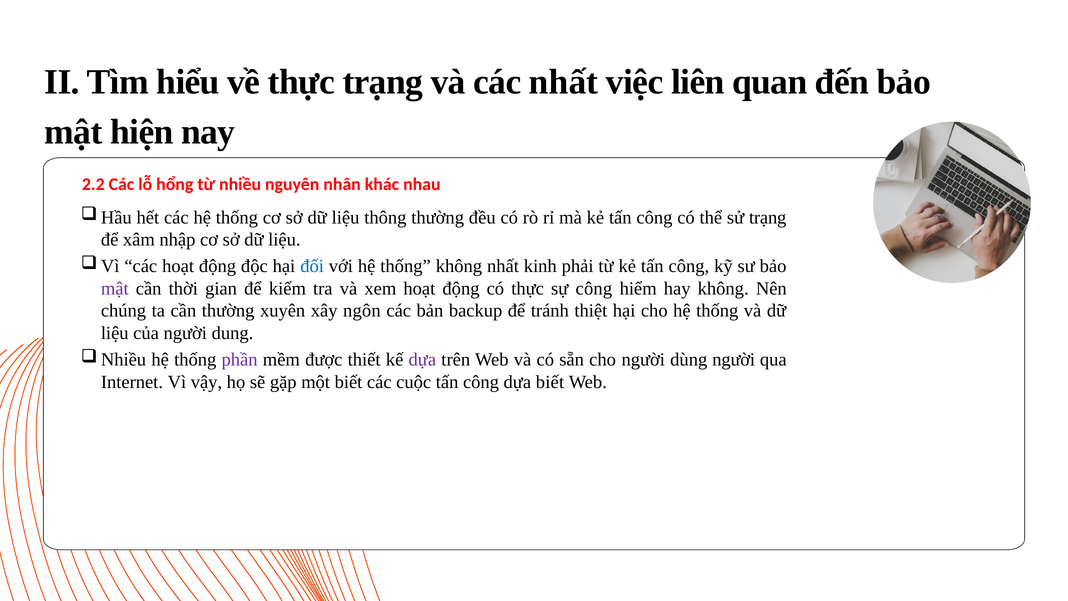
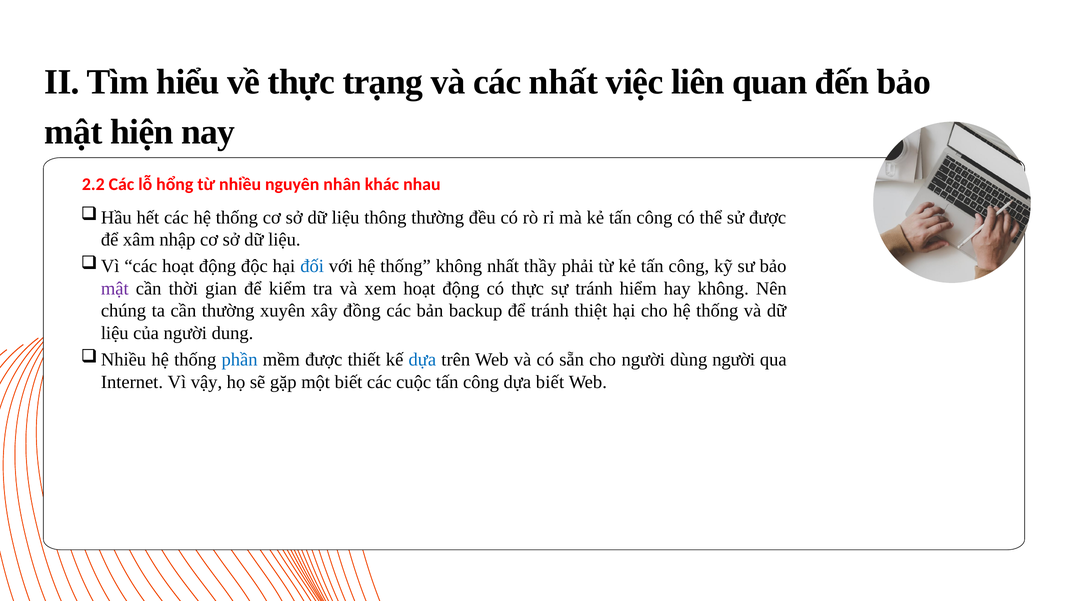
sử trạng: trạng -> được (768, 217)
kinh: kinh -> thầy (540, 266)
sự công: công -> tránh (594, 288)
ngôn: ngôn -> đồng (362, 311)
phần colour: purple -> blue (240, 360)
dựa colour: purple -> blue (422, 360)
